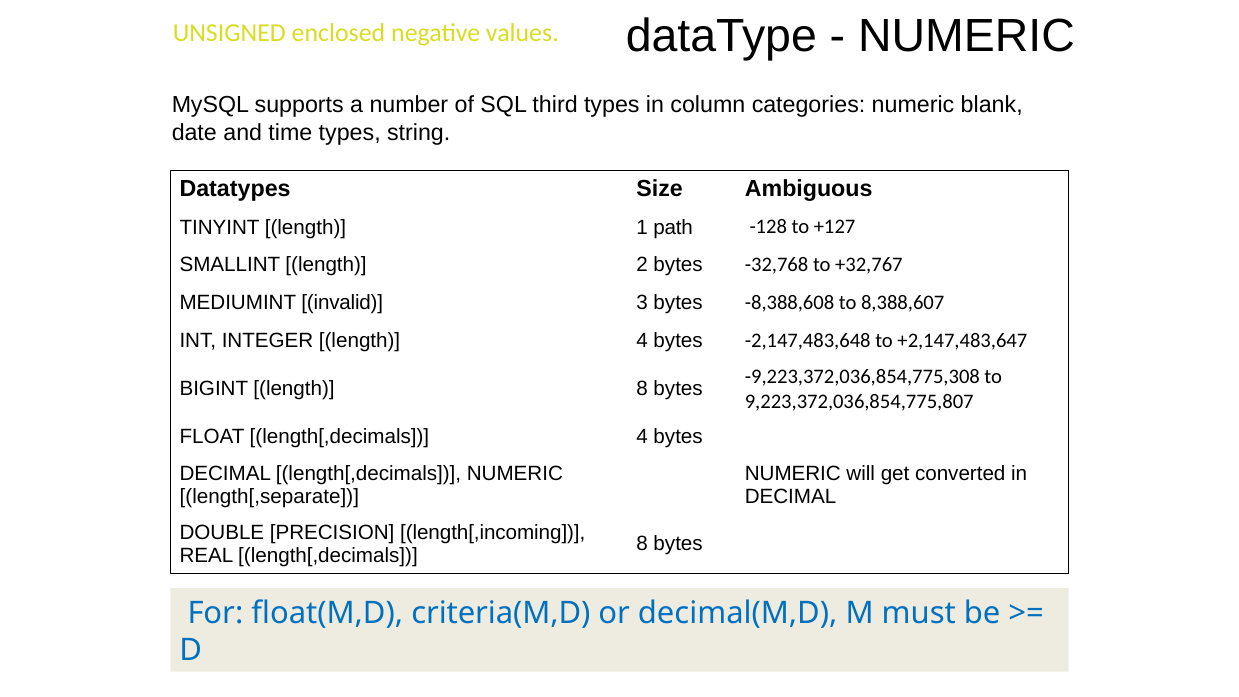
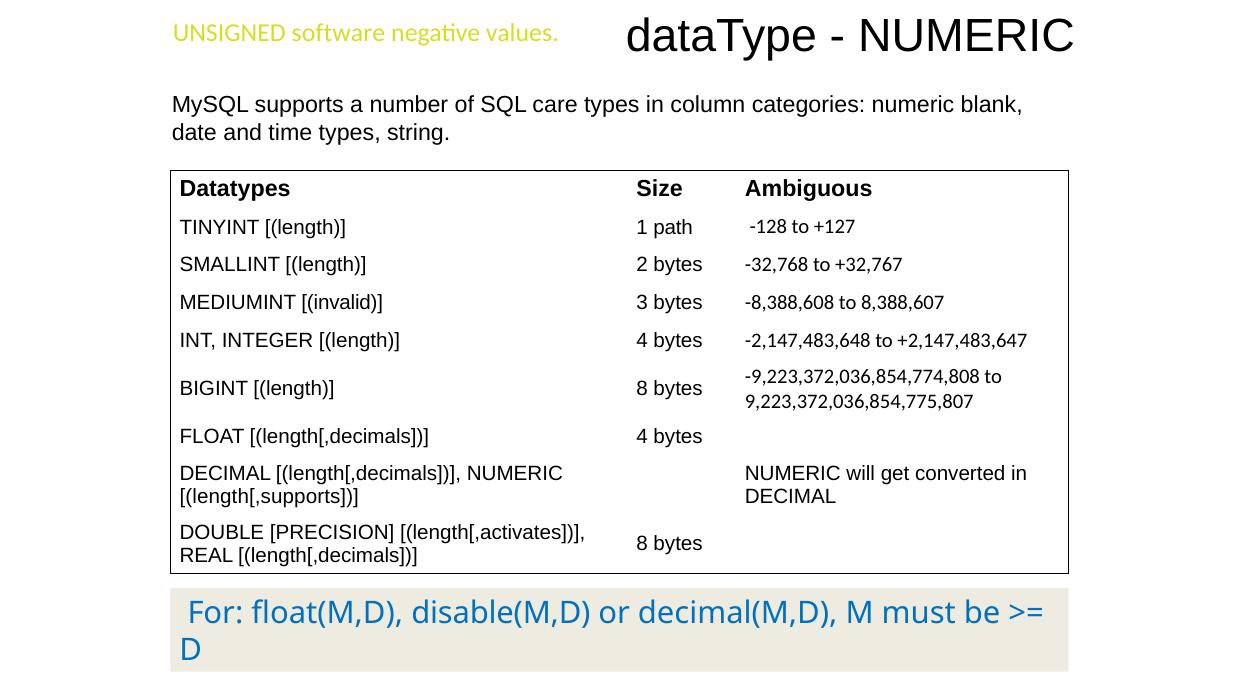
enclosed: enclosed -> software (338, 33)
third: third -> care (555, 105)
-9,223,372,036,854,775,308: -9,223,372,036,854,775,308 -> -9,223,372,036,854,774,808 (862, 376)
length[,separate: length[,separate -> length[,supports (269, 497)
length[,incoming: length[,incoming -> length[,activates (493, 533)
criteria(M,D: criteria(M,D -> disable(M,D (501, 613)
